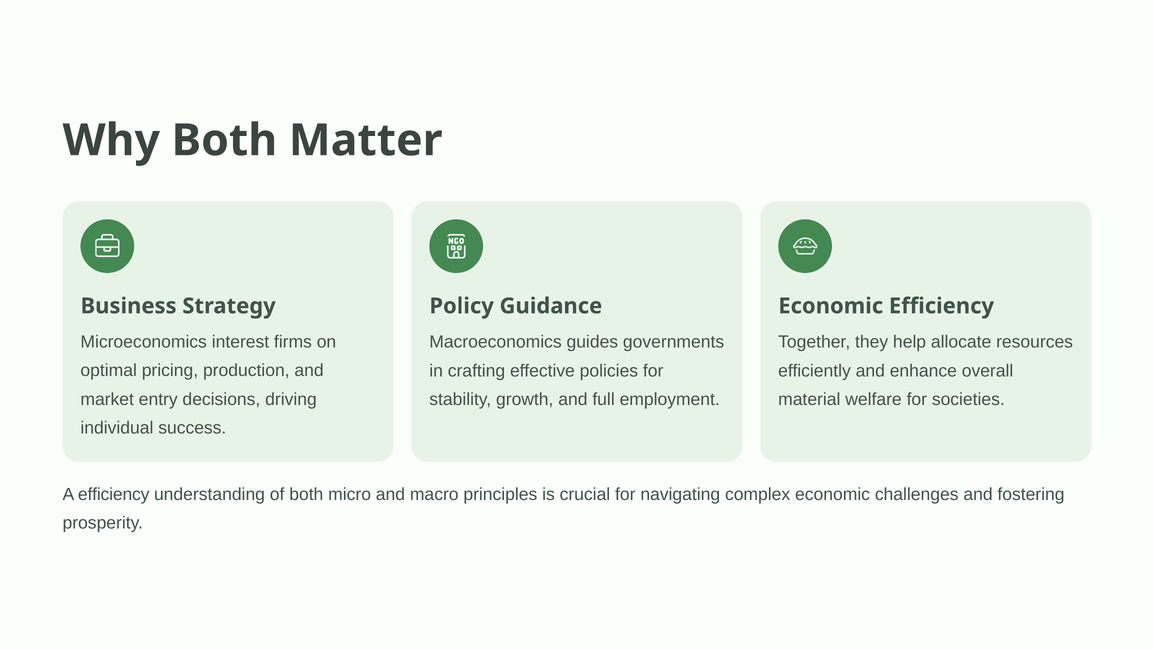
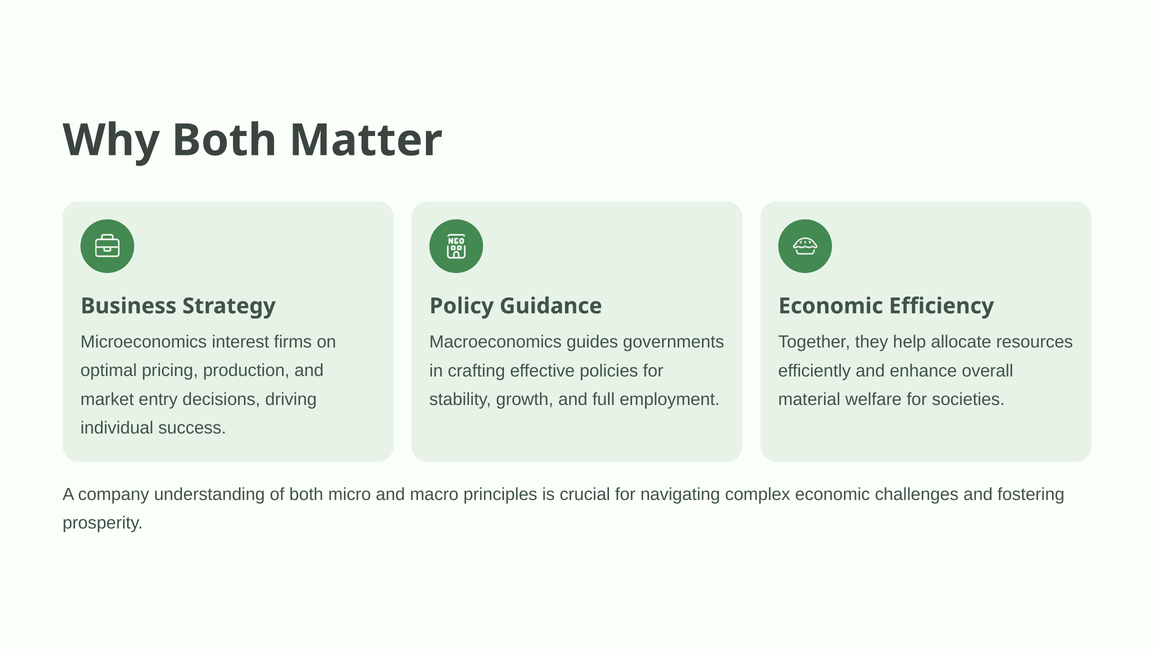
A efficiency: efficiency -> company (114, 495)
